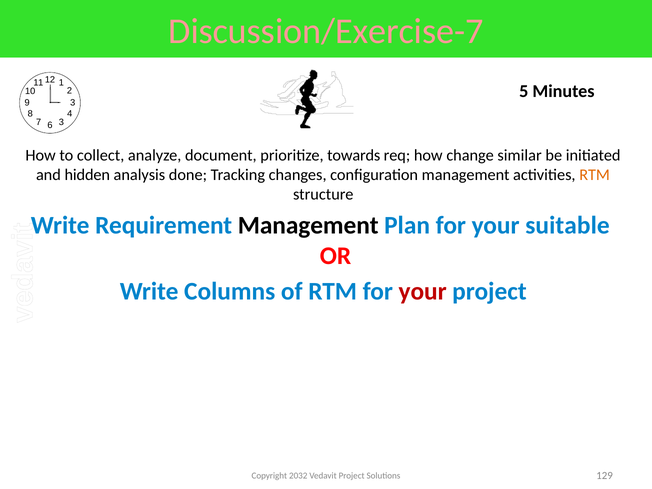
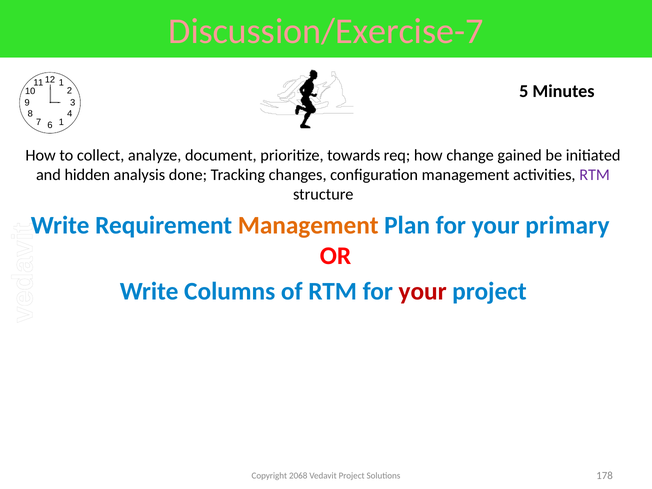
3: 3 -> 1 (61, 122)
similar: similar -> gained (520, 155)
RTM colour: orange -> purple (595, 175)
Management colour: black -> orange (308, 225)
suitable: suitable -> primary (567, 225)
2032: 2032 -> 2068 (298, 476)
129: 129 -> 178 (605, 476)
